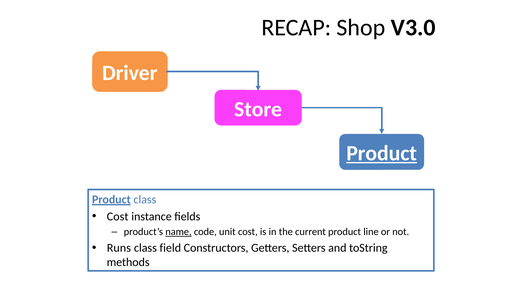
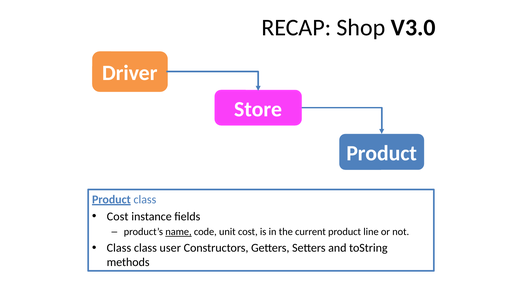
Product underline: present -> none (382, 153)
Runs: Runs -> Class (119, 248)
field: field -> user (170, 248)
